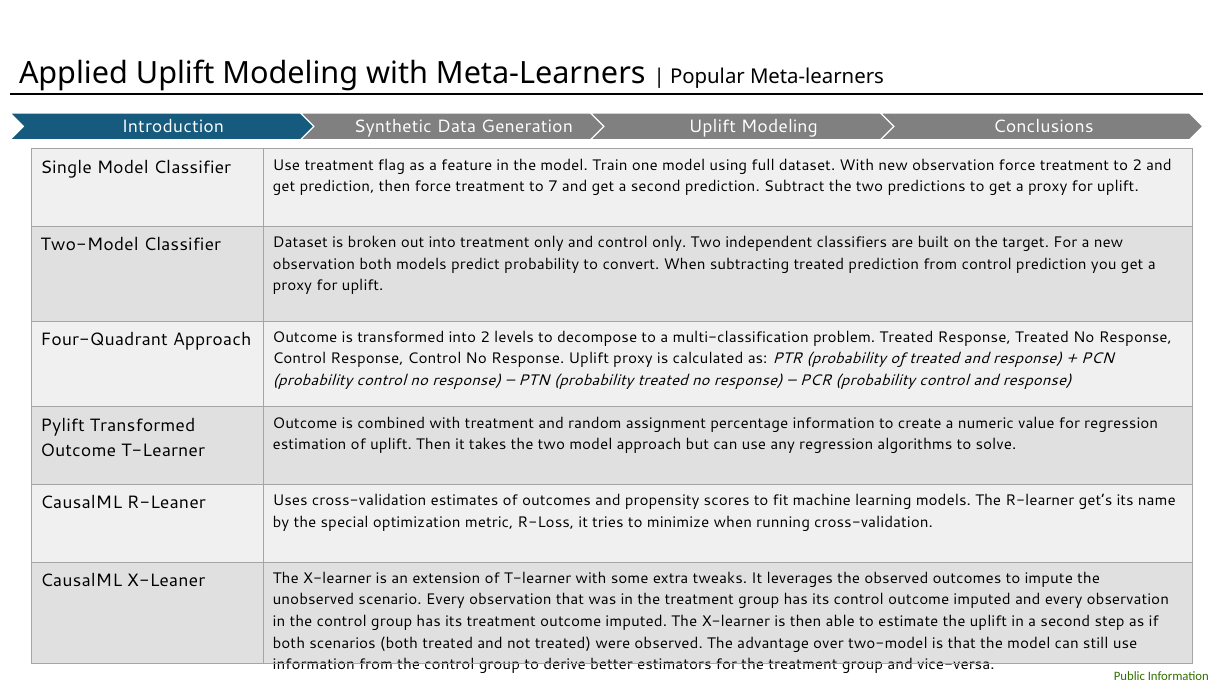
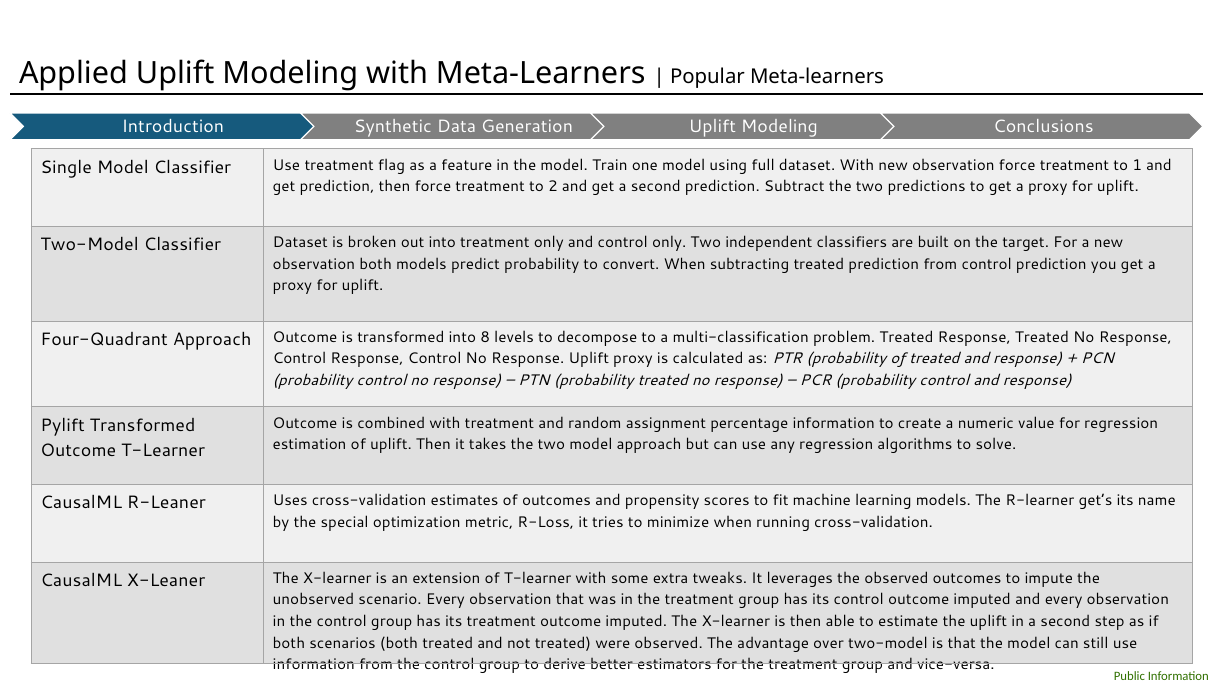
to 2: 2 -> 1 (1137, 165)
7: 7 -> 2 (553, 187)
into 2: 2 -> 8 (485, 337)
